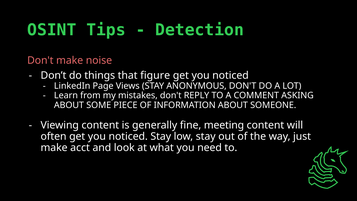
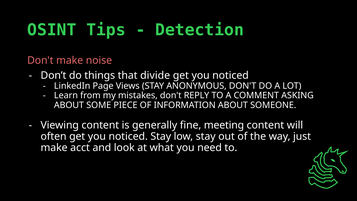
figure: figure -> divide (155, 75)
